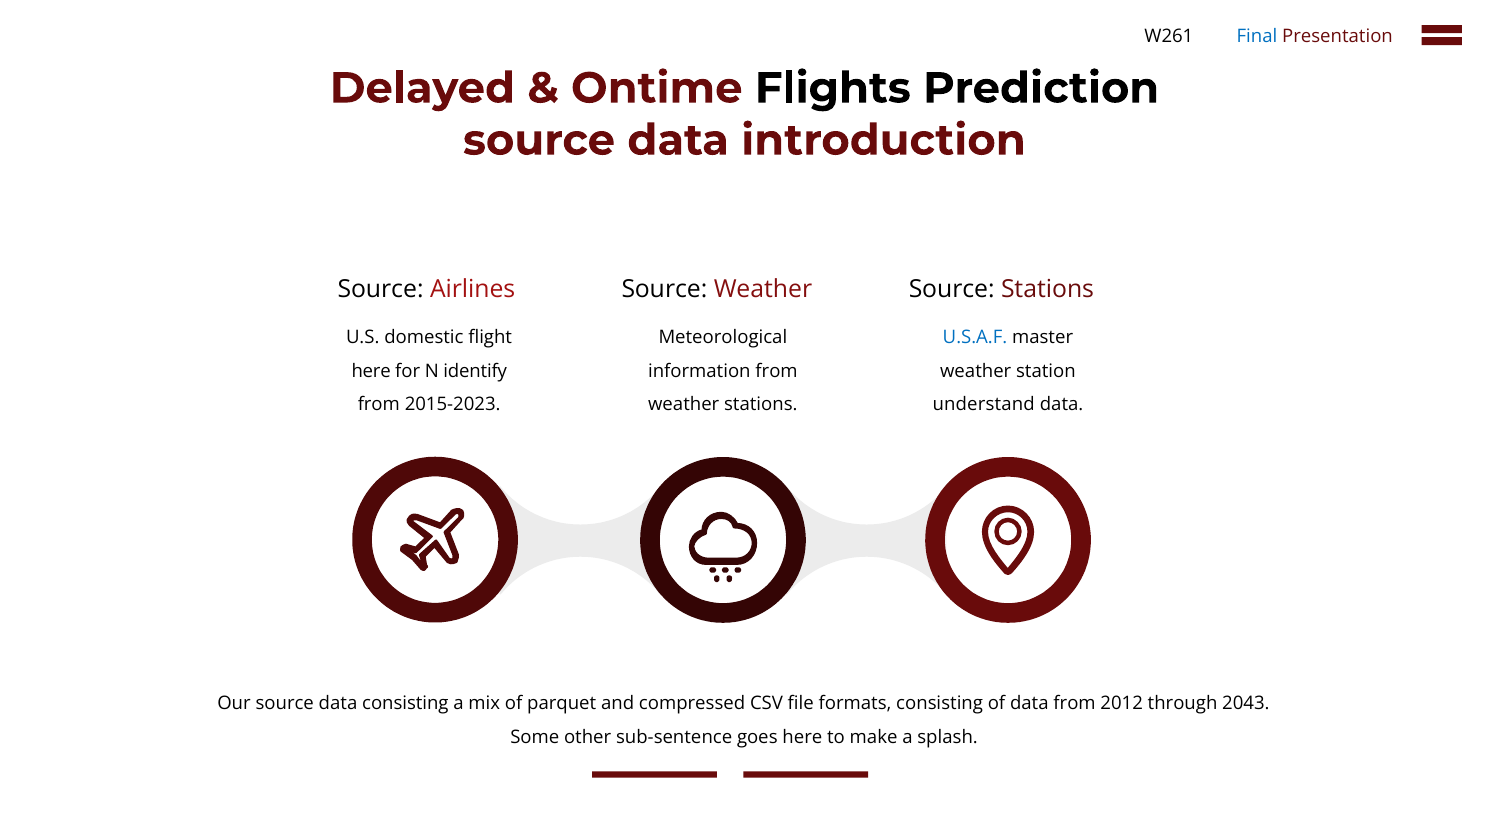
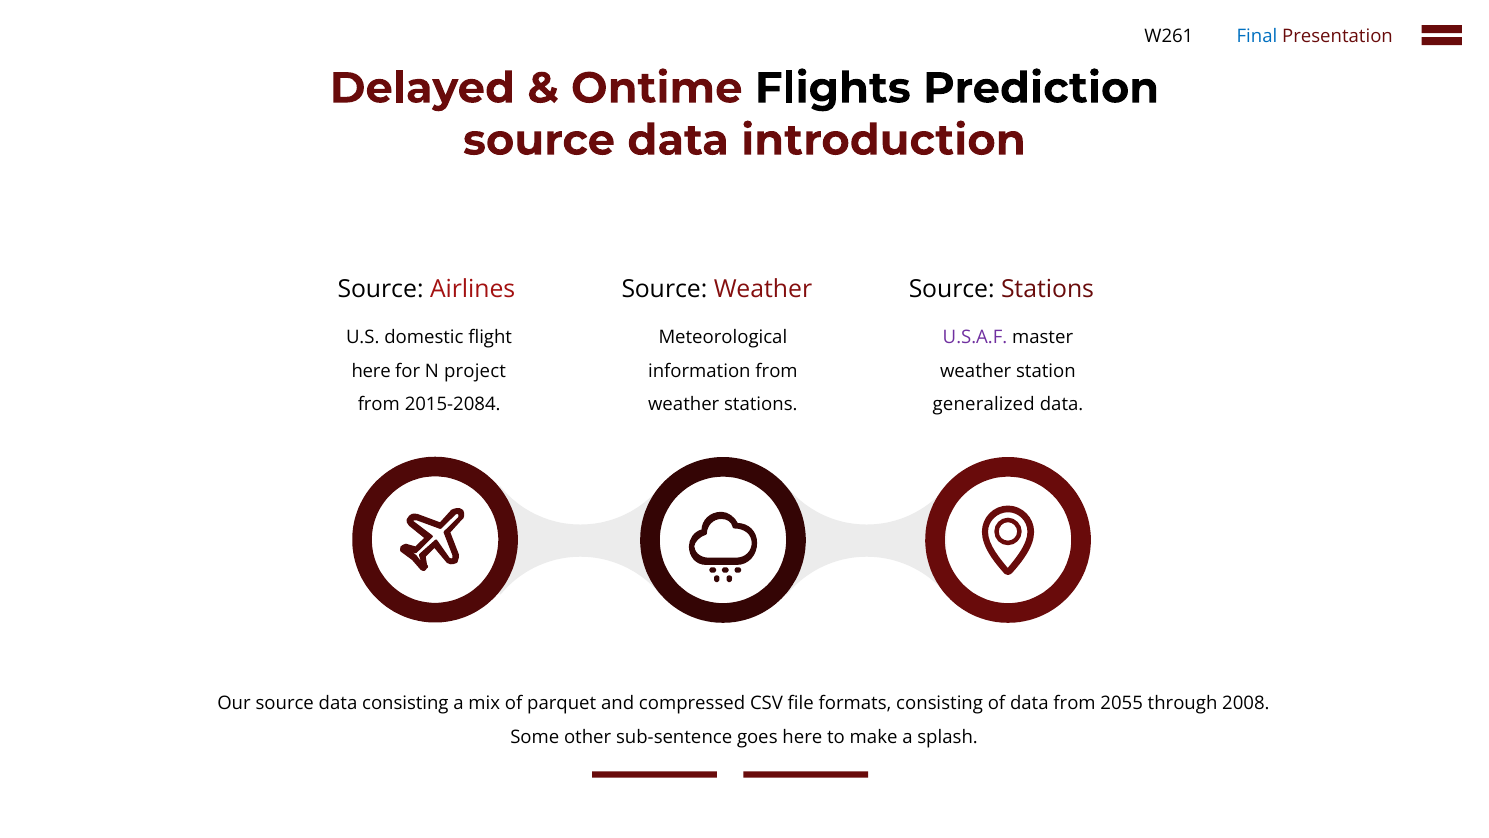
U.S.A.F colour: blue -> purple (975, 337)
identify: identify -> project (475, 371)
2015-2023: 2015-2023 -> 2015-2084 (453, 404)
understand: understand -> generalized (984, 404)
2012: 2012 -> 2055 (1122, 703)
2043: 2043 -> 2008 (1246, 703)
